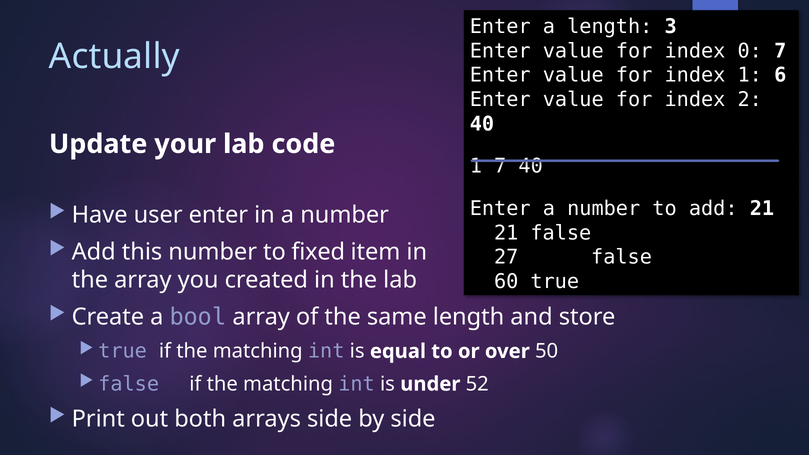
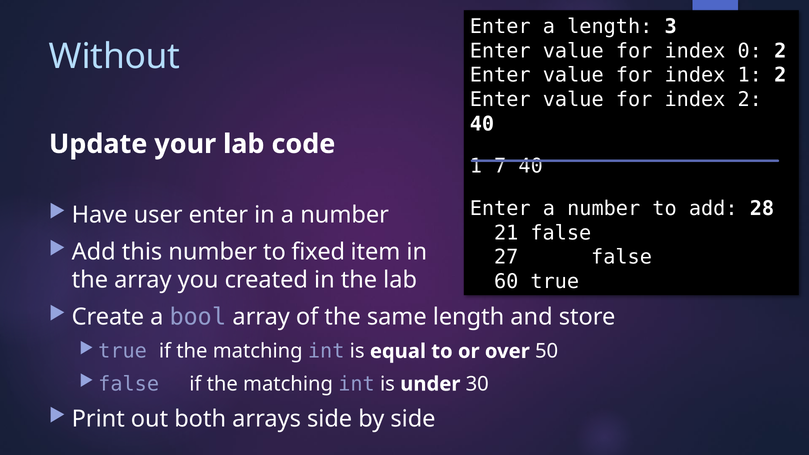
0 7: 7 -> 2 (780, 51)
Actually: Actually -> Without (115, 57)
1 6: 6 -> 2 (780, 75)
add 21: 21 -> 28 (762, 209)
52: 52 -> 30 (477, 384)
